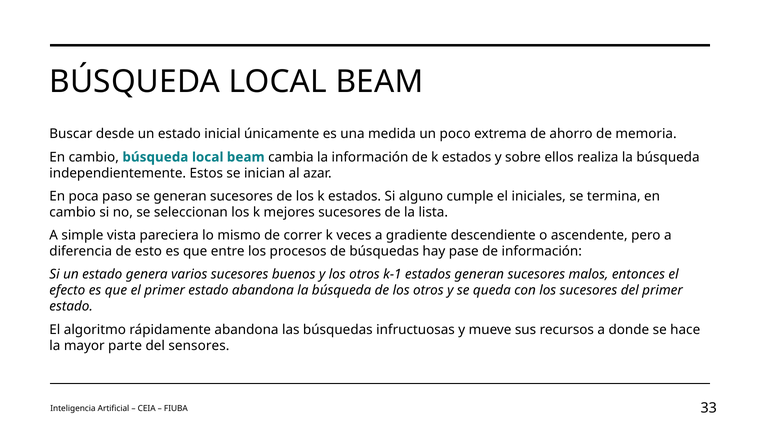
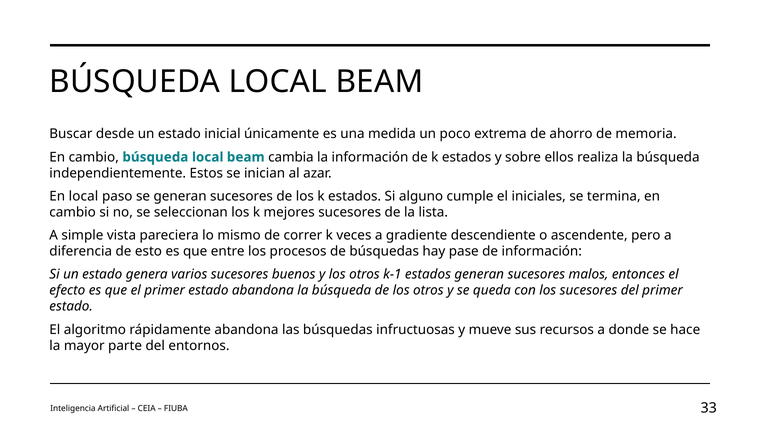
En poca: poca -> local (84, 196)
sensores: sensores -> entornos (199, 345)
